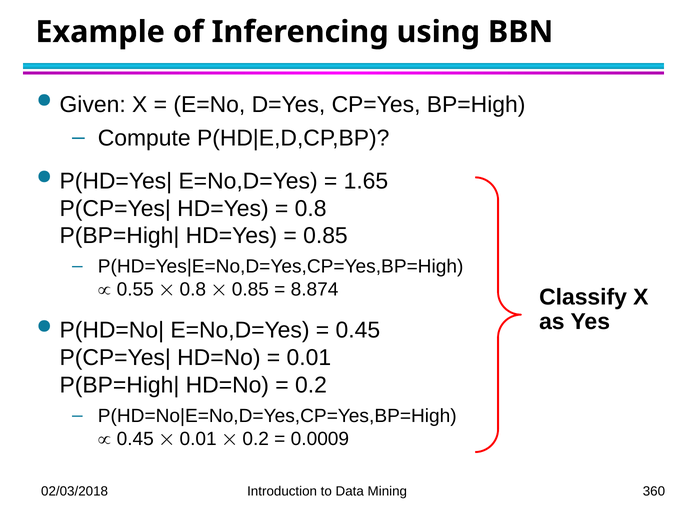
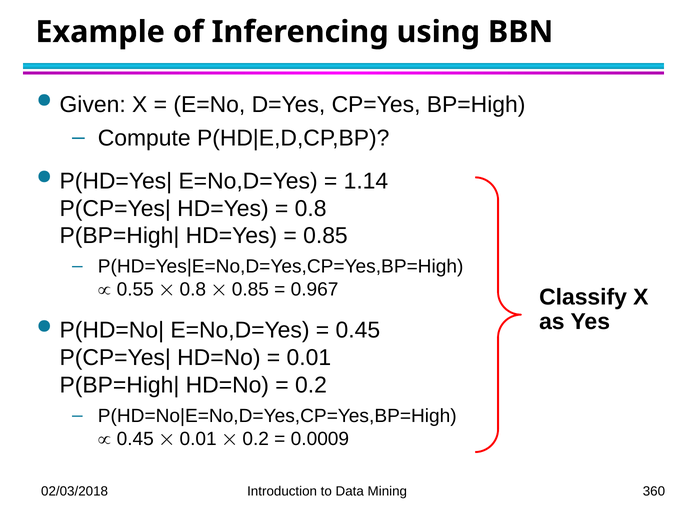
1.65: 1.65 -> 1.14 (366, 181)
8.874: 8.874 -> 0.967 (315, 290)
